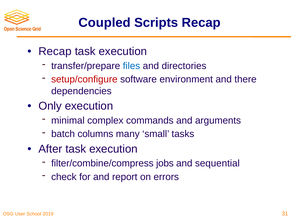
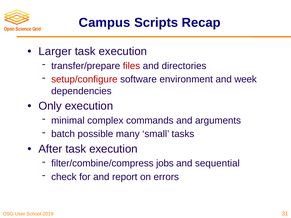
Coupled: Coupled -> Campus (105, 23)
Recap: Recap -> Larger (55, 51)
files colour: blue -> red (131, 66)
there: there -> week (246, 79)
columns: columns -> possible (95, 134)
